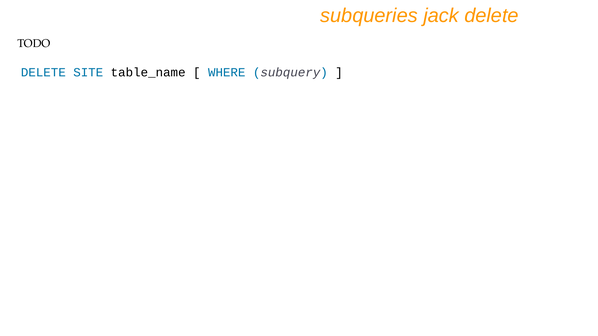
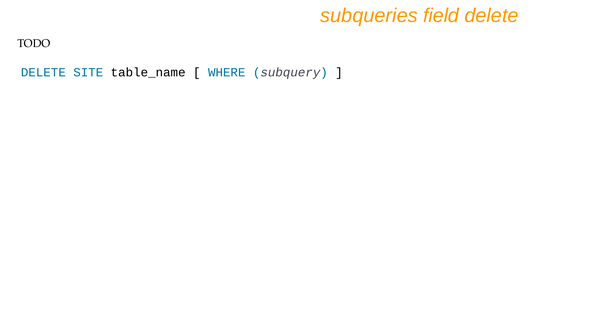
jack: jack -> field (441, 16)
